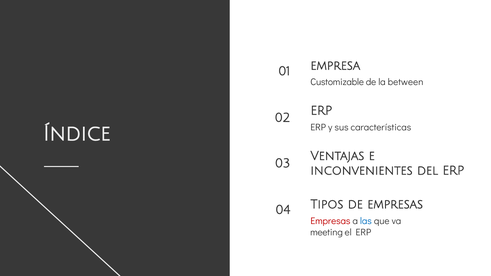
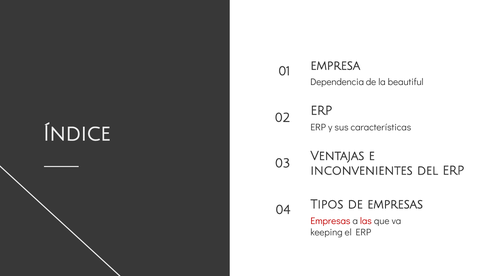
Customizable: Customizable -> Dependencia (337, 82)
between: between -> beautiful (406, 82)
las colour: blue -> red (366, 221)
meeting: meeting -> keeping (327, 233)
